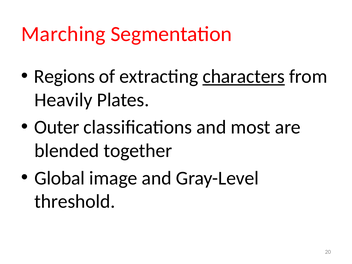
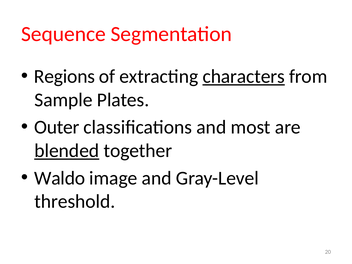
Marching: Marching -> Sequence (63, 34)
Heavily: Heavily -> Sample (63, 100)
blended underline: none -> present (67, 151)
Global: Global -> Waldo (60, 178)
